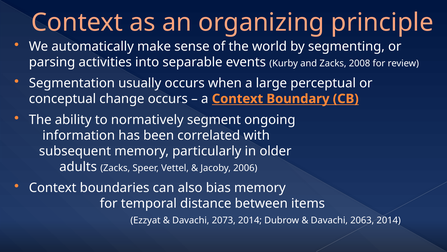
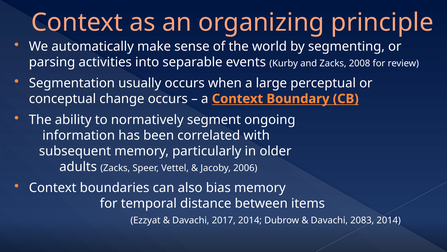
2073: 2073 -> 2017 (224, 220)
2063: 2063 -> 2083 (362, 220)
